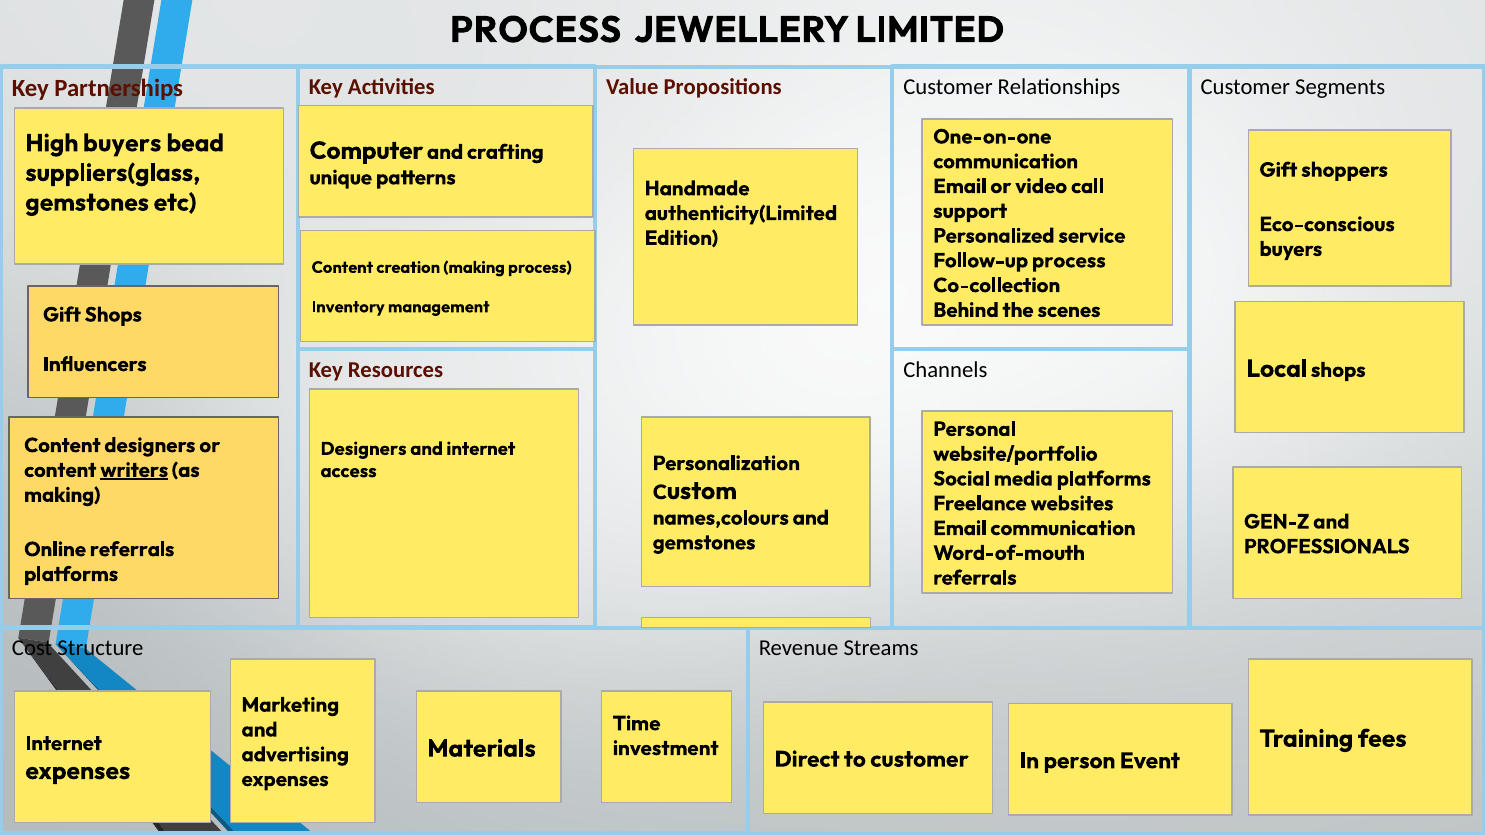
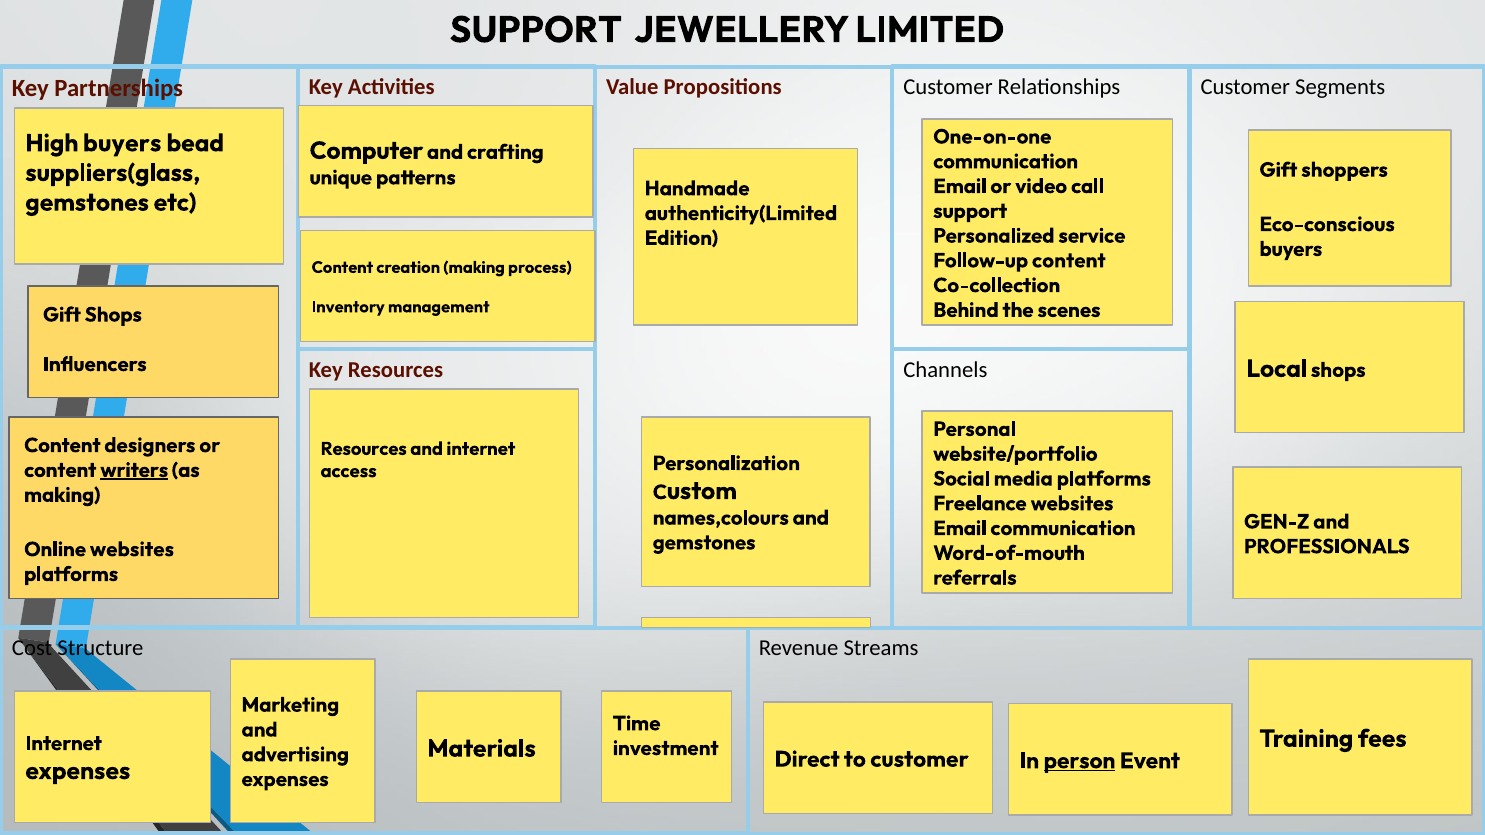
PROCESS: PROCESS -> SUPPORT (536, 30)
Follow-up process: process -> content (1069, 261)
Designers: Designers -> Resources (364, 449)
Online referrals: referrals -> websites (132, 550)
person underline: none -> present (1080, 761)
